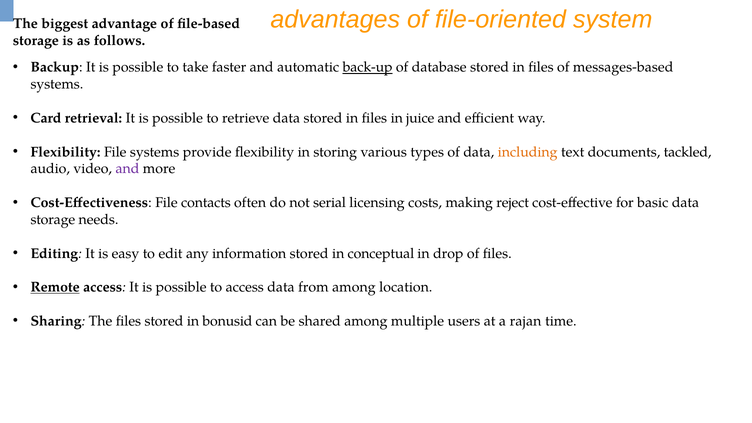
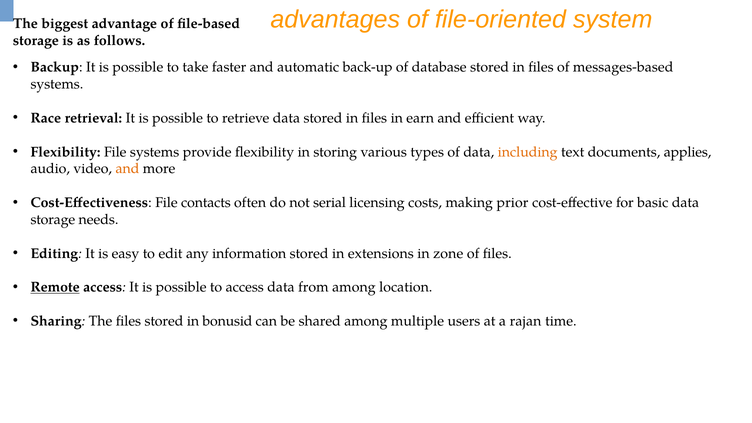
back-up underline: present -> none (368, 67)
Card: Card -> Race (46, 118)
juice: juice -> earn (420, 118)
tackled: tackled -> applies (688, 152)
and colour: purple -> orange (127, 169)
reject: reject -> prior (512, 203)
conceptual: conceptual -> extensions (381, 253)
drop: drop -> zone (448, 253)
